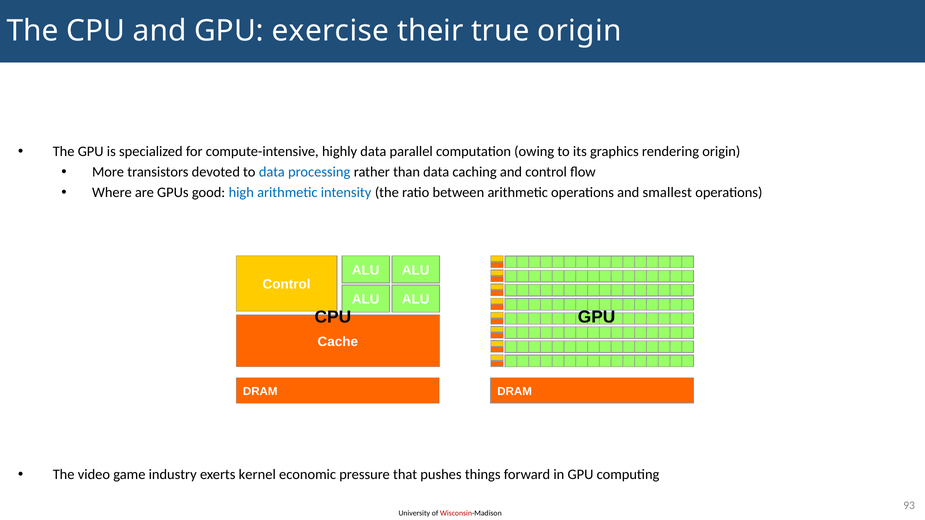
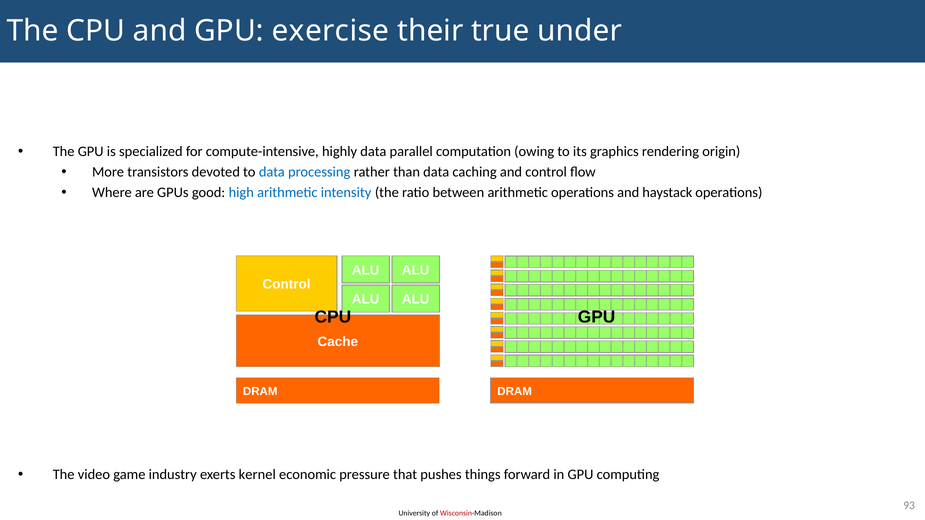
true origin: origin -> under (580, 31)
smallest: smallest -> haystack (667, 192)
